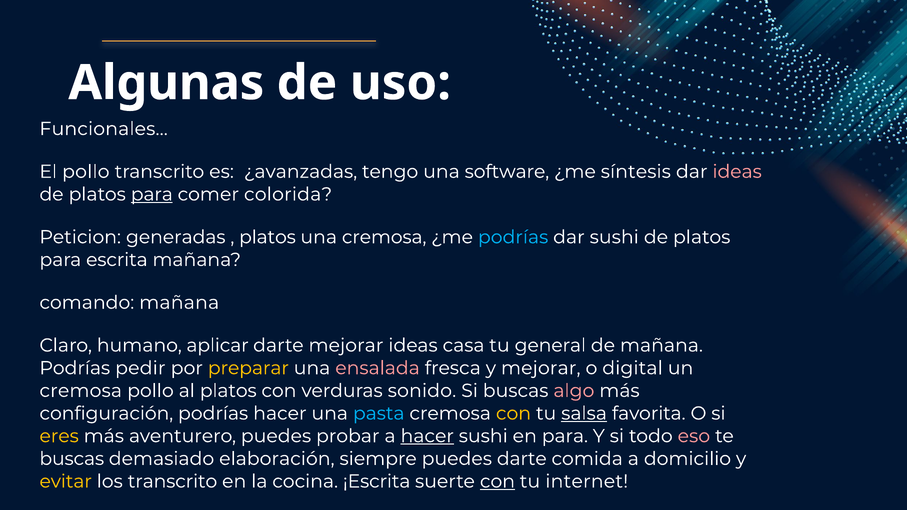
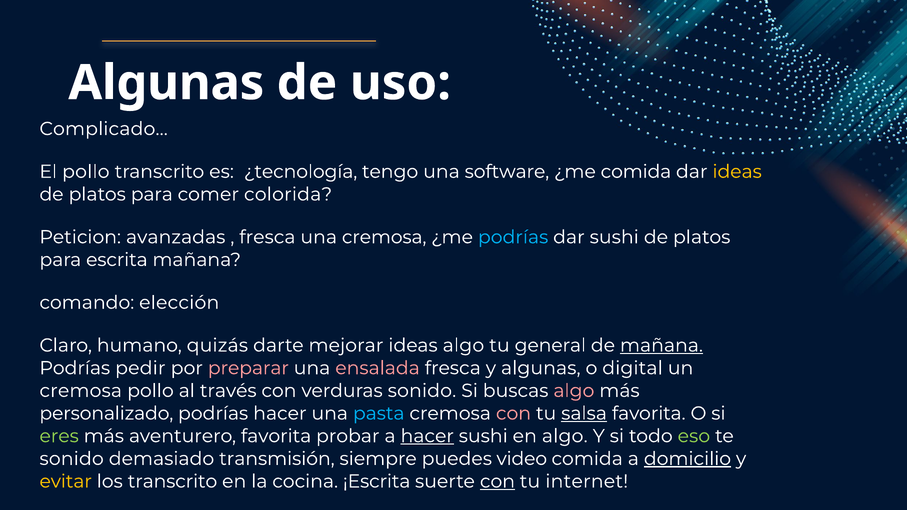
Funcionales: Funcionales -> Complicado (104, 129)
¿avanzadas: ¿avanzadas -> ¿tecnología (301, 172)
¿me síntesis: síntesis -> comida (636, 172)
ideas colour: pink -> yellow (737, 172)
para underline: present -> none (152, 194)
generadas: generadas -> avanzadas (176, 237)
platos: platos -> fresca (267, 237)
comando mañana: mañana -> elección (179, 303)
aplicar: aplicar -> quizás (217, 345)
ideas casa: casa -> algo (463, 345)
mañana underline: none -> present (661, 345)
preparar colour: yellow -> pink (248, 368)
y mejorar: mejorar -> algunas (541, 368)
al platos: platos -> través (228, 391)
configuración: configuración -> personalizado (106, 414)
con colour: yellow -> pink (513, 414)
eres colour: yellow -> light green (59, 436)
aventurero puedes: puedes -> favorita (276, 436)
en para: para -> algo (565, 436)
eso colour: pink -> light green (694, 436)
buscas: buscas -> sonido (72, 459)
elaboración: elaboración -> transmisión (277, 459)
puedes darte: darte -> video (522, 459)
domicilio underline: none -> present (687, 459)
